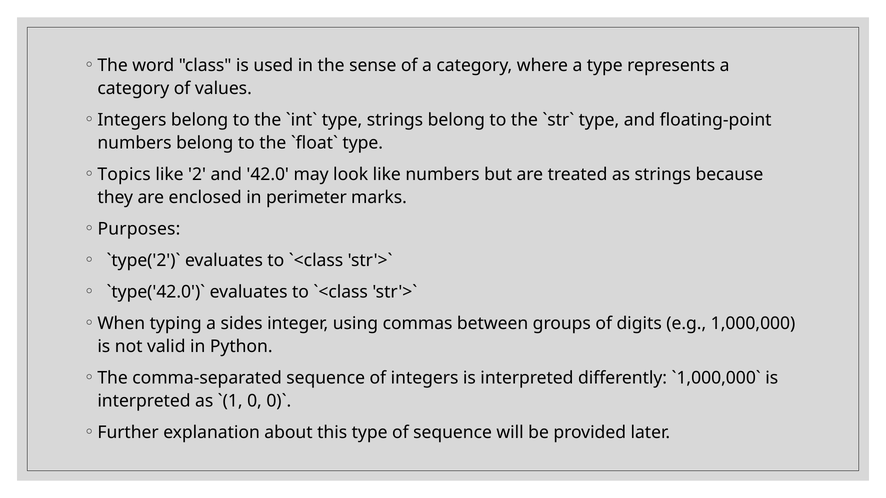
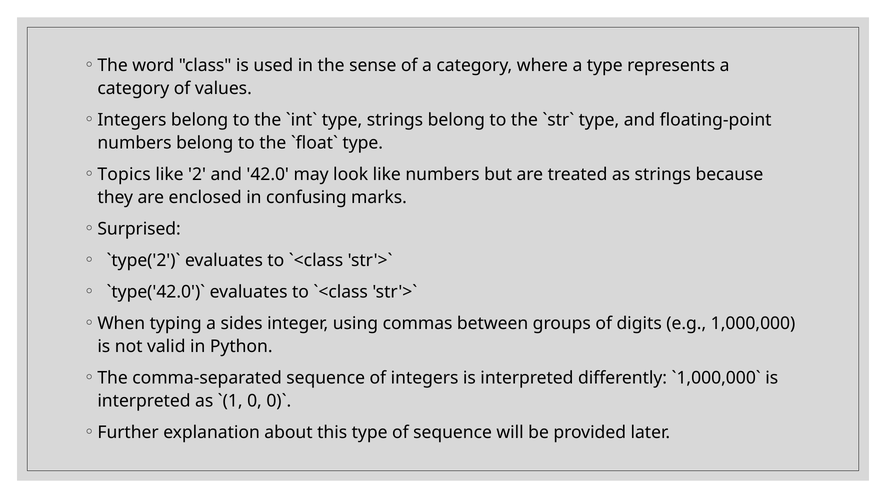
perimeter: perimeter -> confusing (306, 198)
Purposes: Purposes -> Surprised (139, 229)
